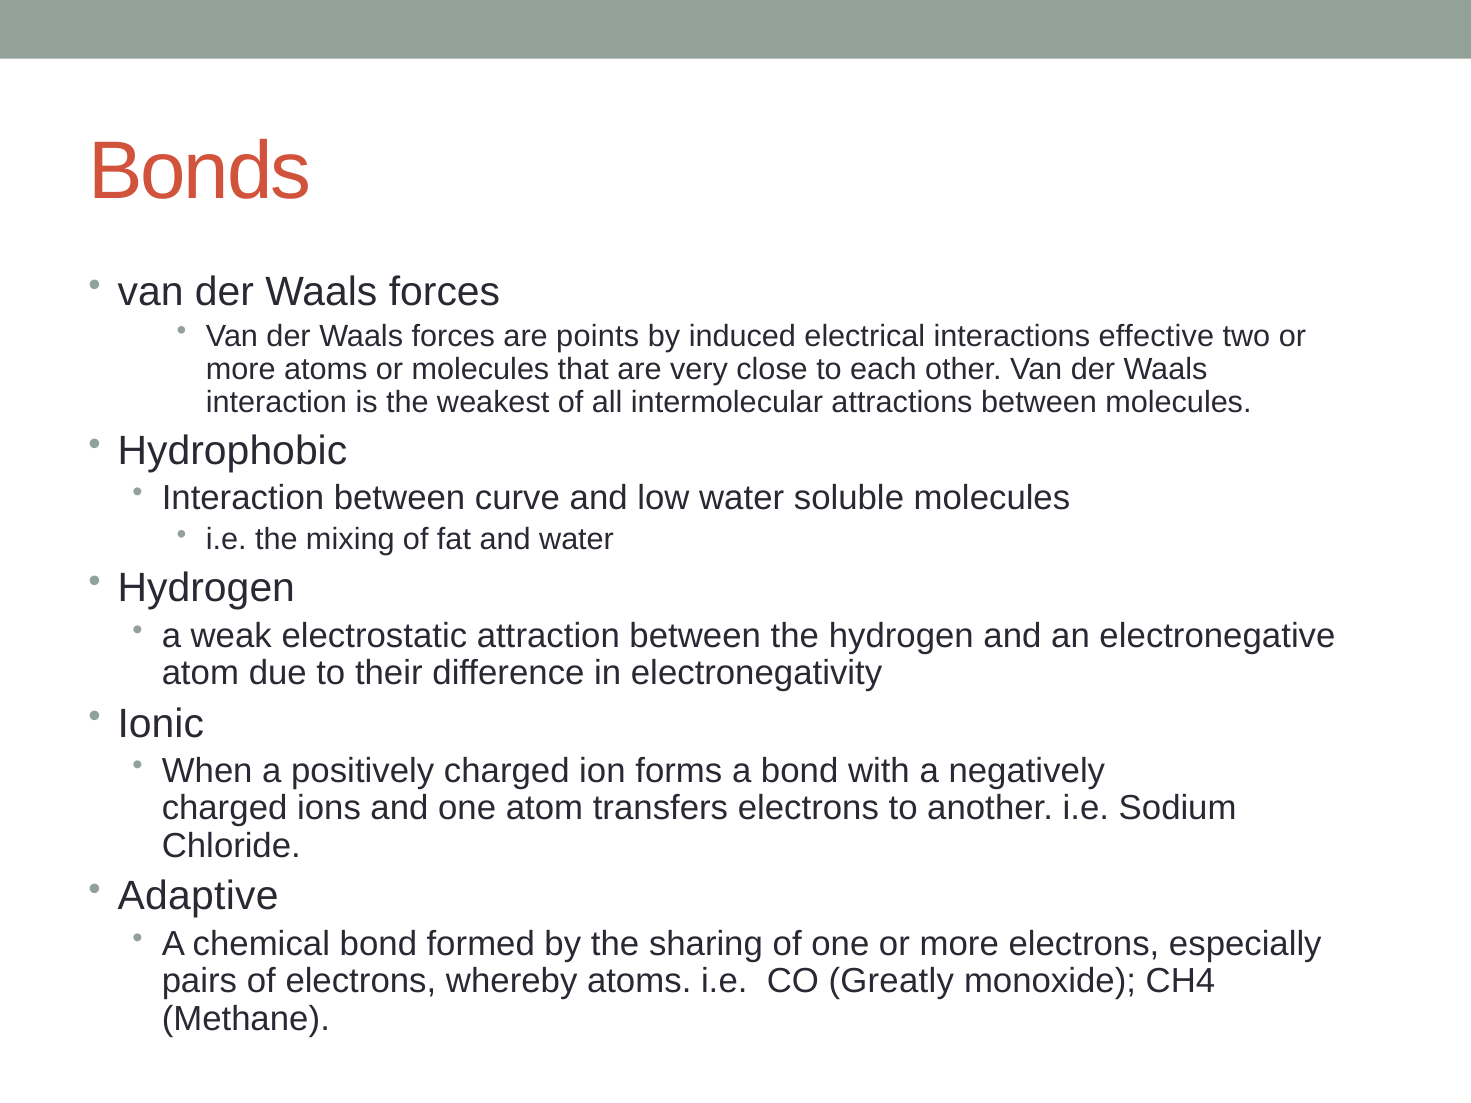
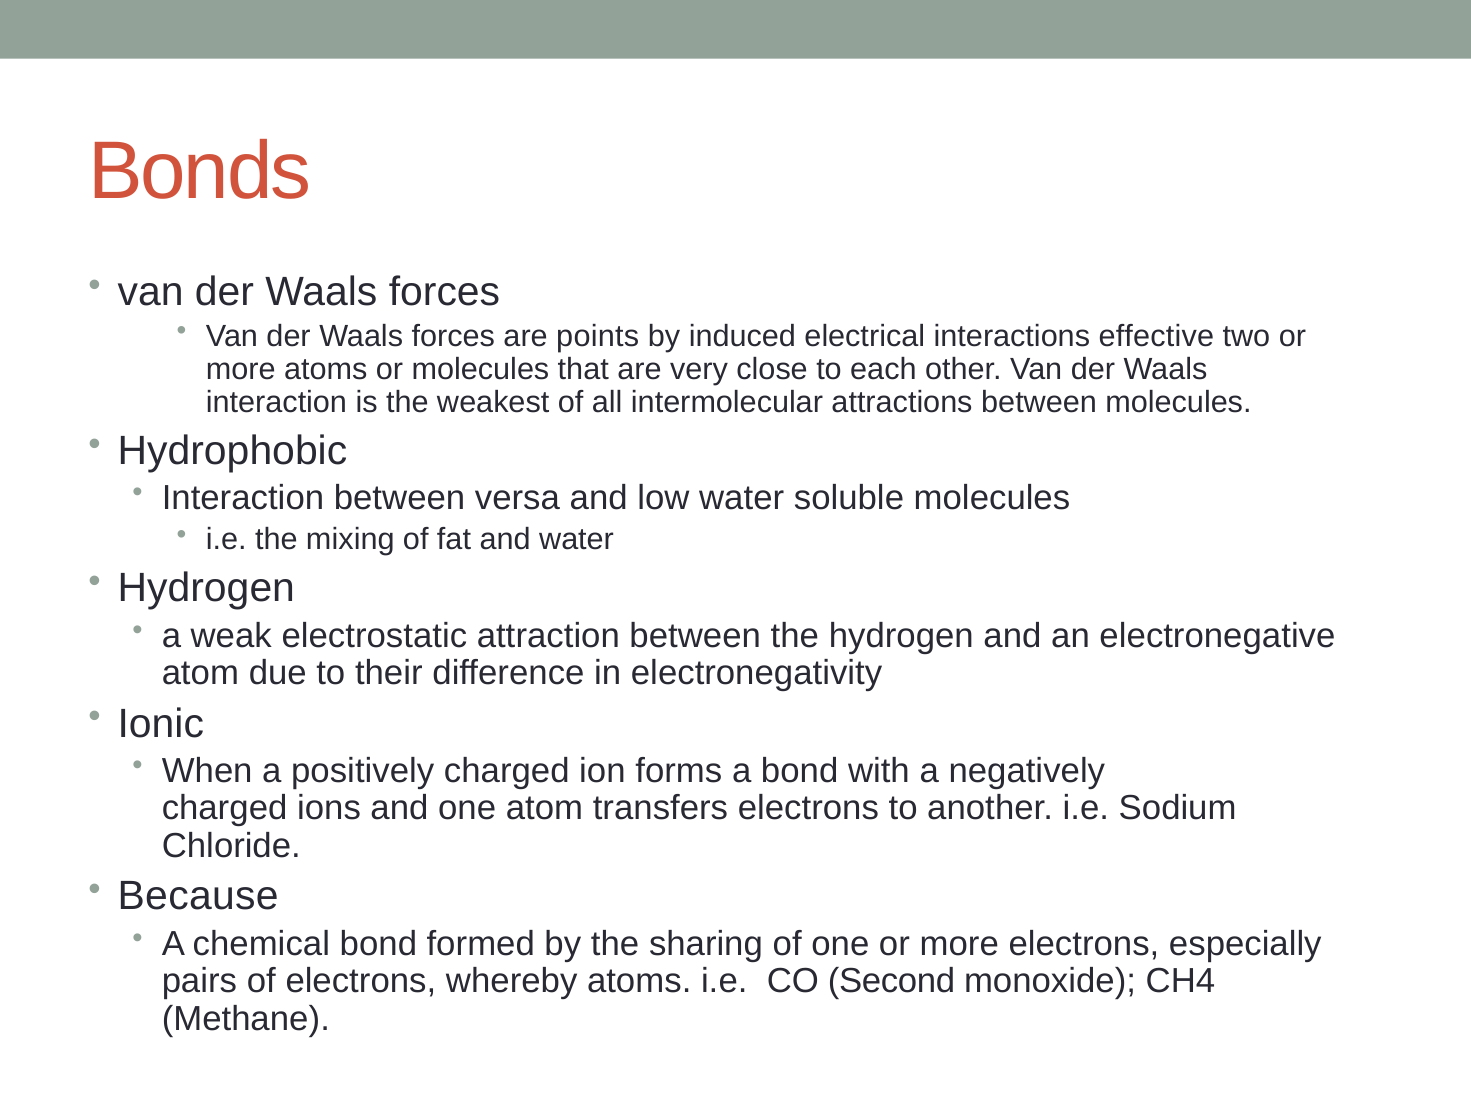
curve: curve -> versa (517, 498)
Adaptive: Adaptive -> Because (198, 897)
Greatly: Greatly -> Second (892, 982)
